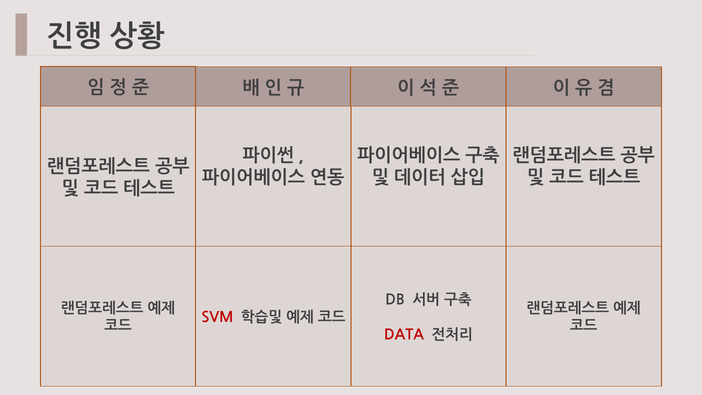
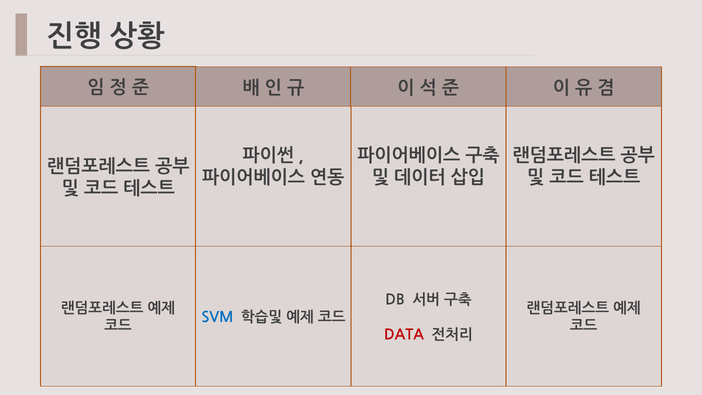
SVM colour: red -> blue (217, 317)
